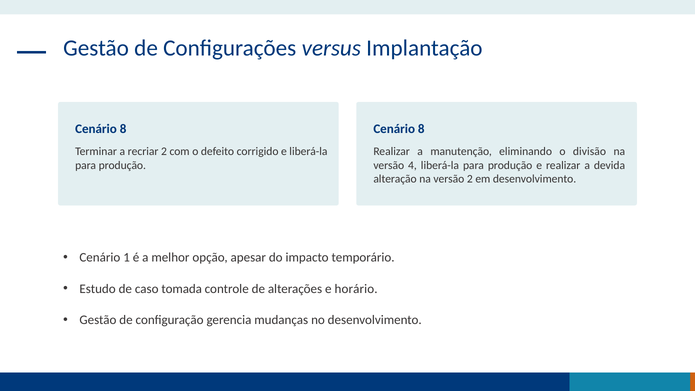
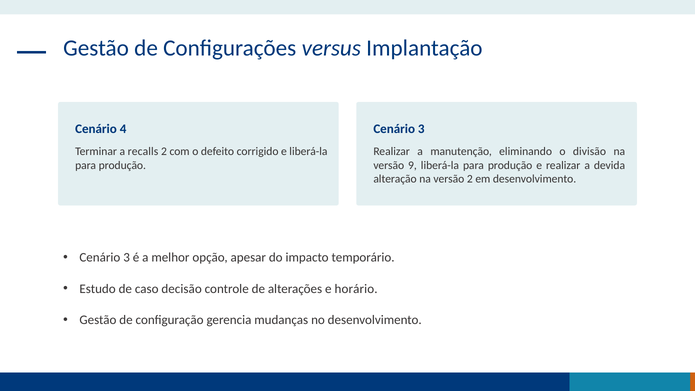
8: 8 -> 4 (123, 129)
8: 8 -> 3 (421, 129)
recriar: recriar -> recalls (143, 151)
4: 4 -> 9 (412, 165)
1: 1 -> 3 (127, 257)
tomada: tomada -> decisão (182, 289)
